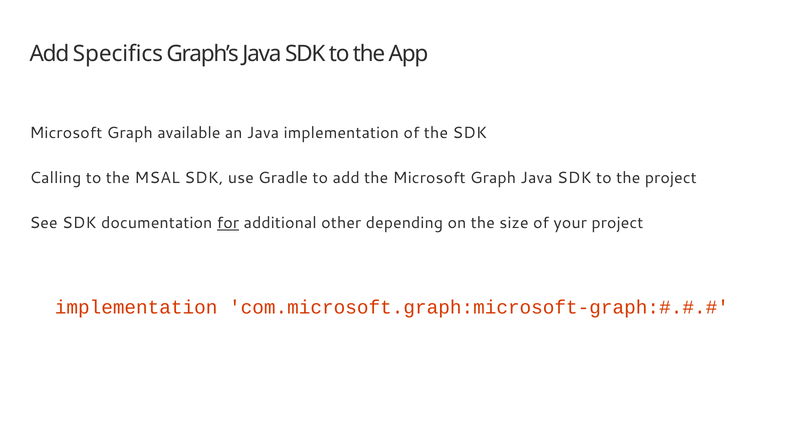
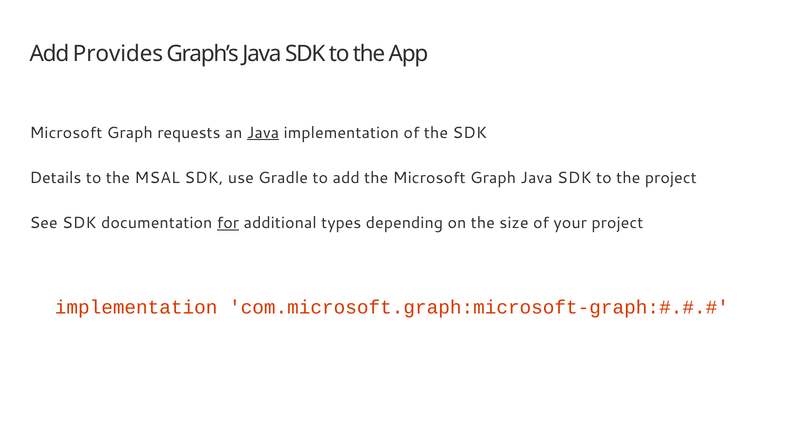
Specifics: Specifics -> Provides (118, 54)
available: available -> requests (189, 133)
Java underline: none -> present (263, 133)
Calling: Calling -> Details (55, 178)
other: other -> types (341, 223)
